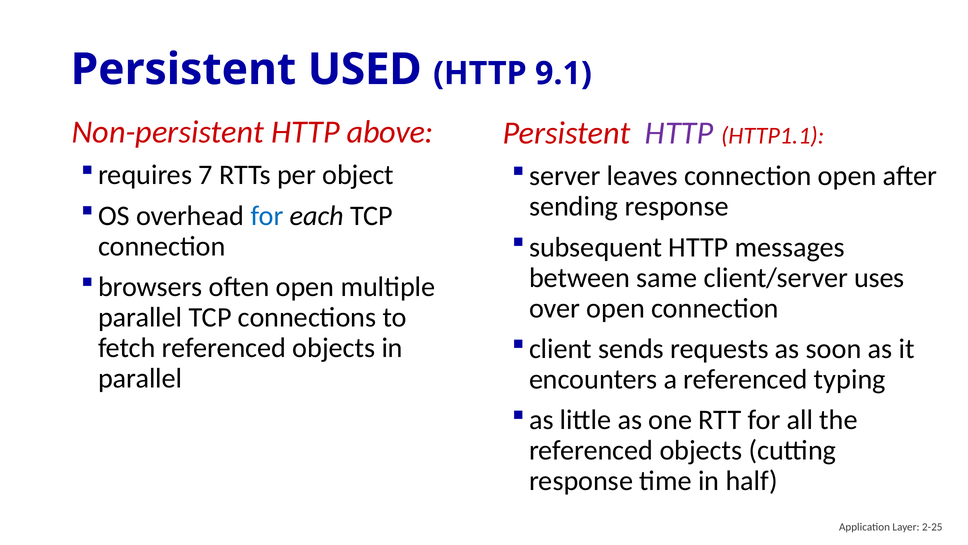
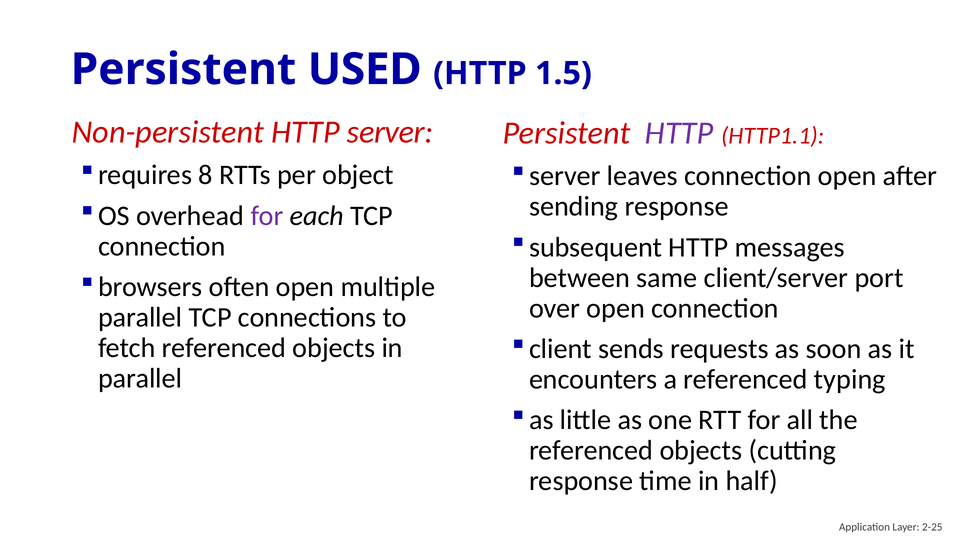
9.1: 9.1 -> 1.5 (563, 73)
HTTP above: above -> server (390, 132)
7: 7 -> 8 (206, 175)
for colour: blue -> purple (267, 215)
uses: uses -> port (879, 277)
